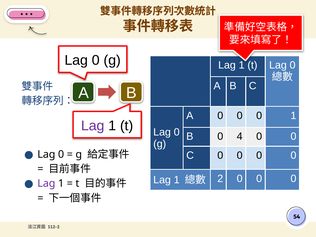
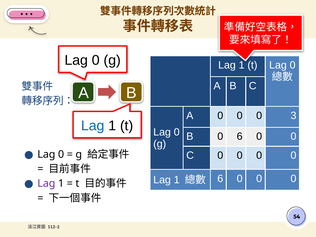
0 1: 1 -> 3 (293, 116)
Lag colour: purple -> blue (93, 126)
0 4: 4 -> 6 (240, 137)
2: 2 -> 6 (220, 179)
